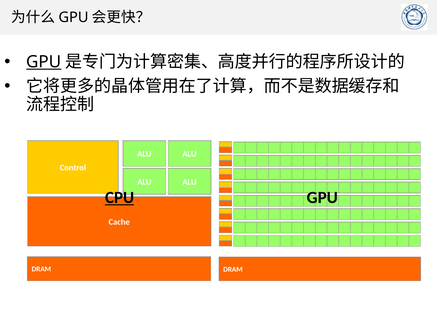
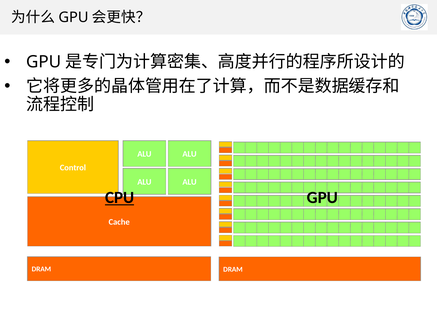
GPU underline: present -> none (44, 62)
